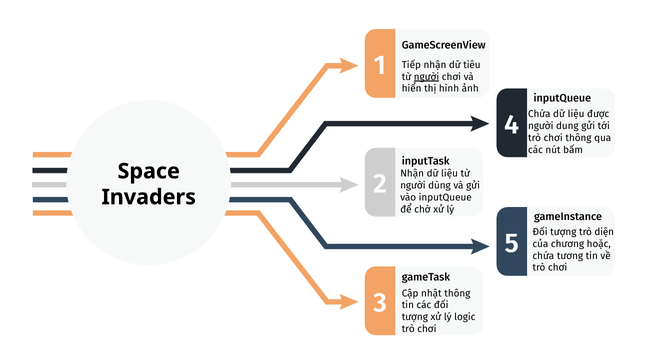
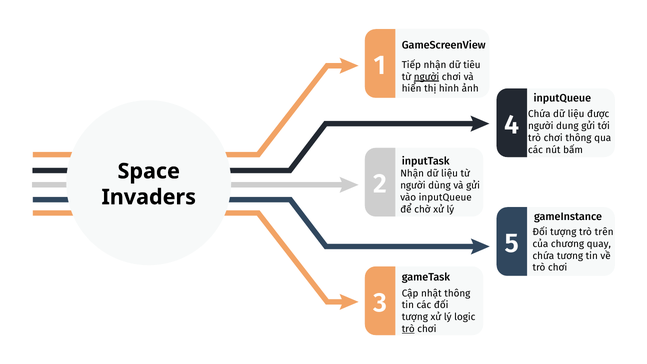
diện: diện -> trên (604, 232)
hoặc: hoặc -> quay (599, 244)
trò underline: none -> present (408, 329)
